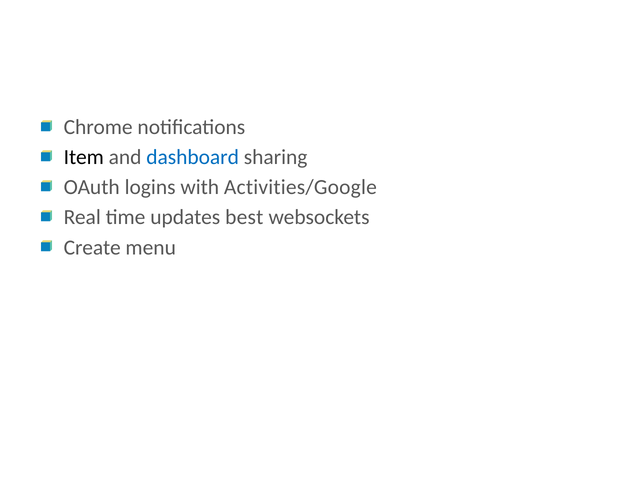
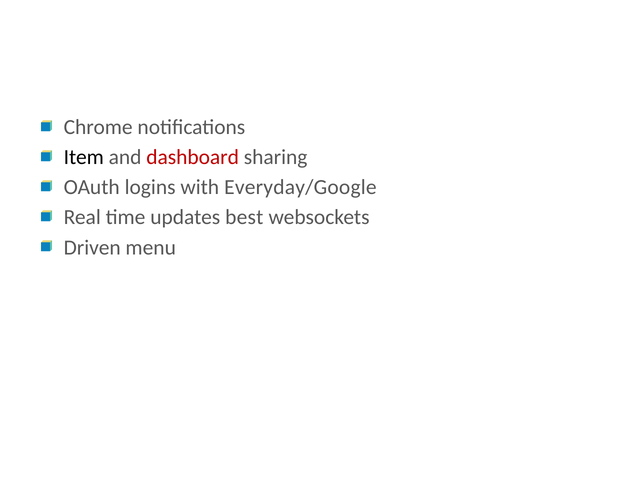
dashboard colour: blue -> red (193, 157)
Activities/Google: Activities/Google -> Everyday/Google (300, 187)
Create: Create -> Driven (92, 247)
